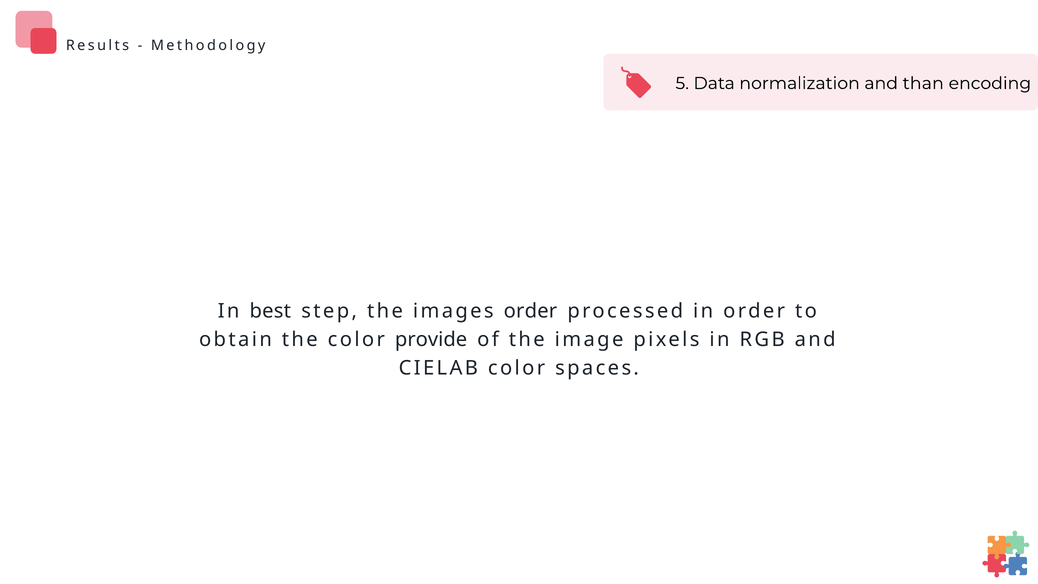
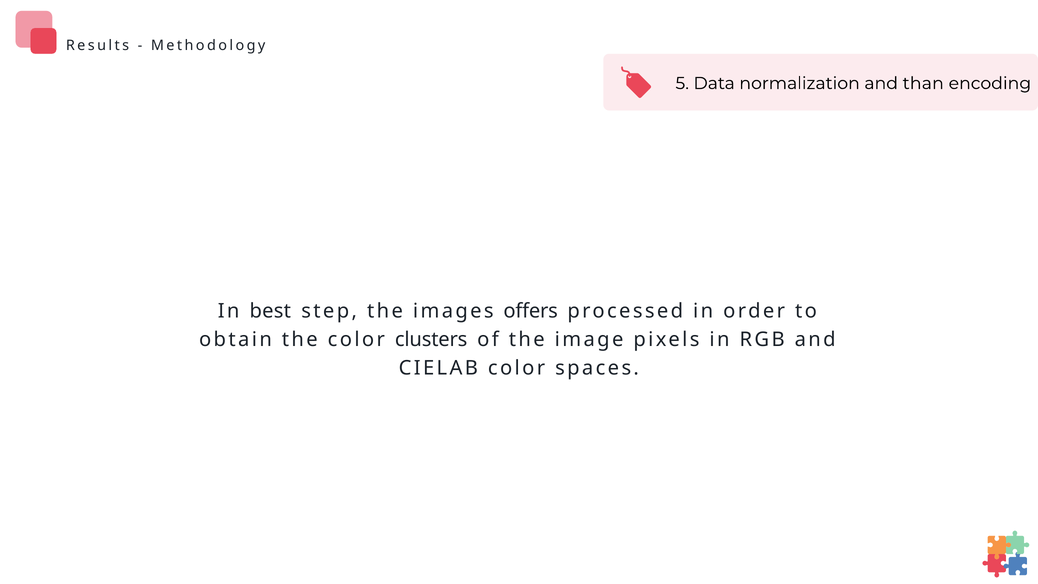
images order: order -> offers (531, 311)
provide: provide -> clusters (431, 340)
